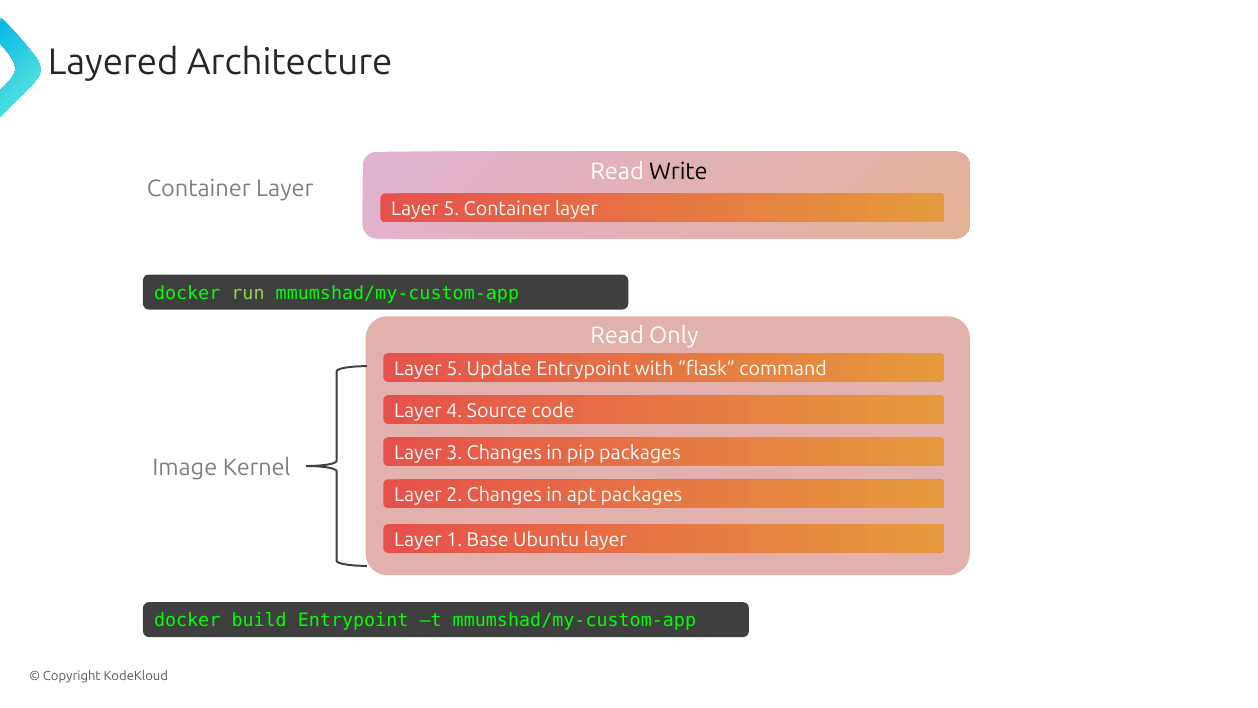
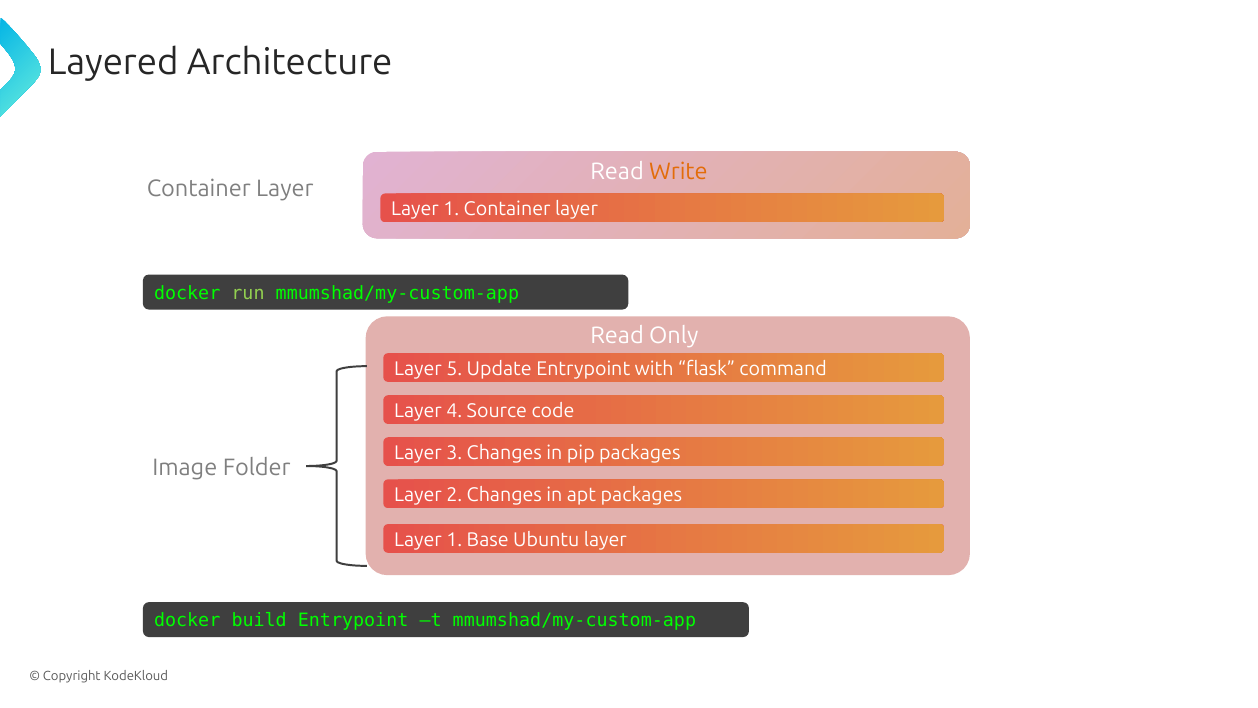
Write colour: black -> orange (678, 172)
5: 5 -> 1 (451, 209)
Kernel: Kernel -> Folder (257, 467)
